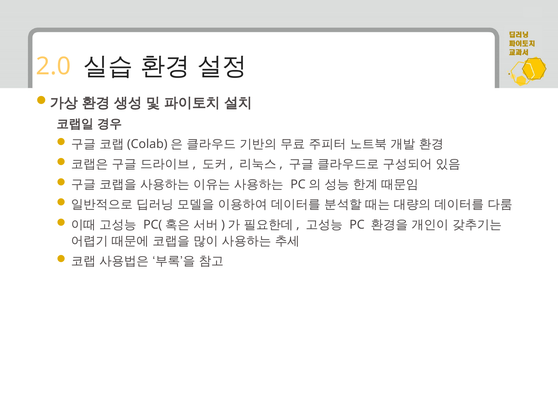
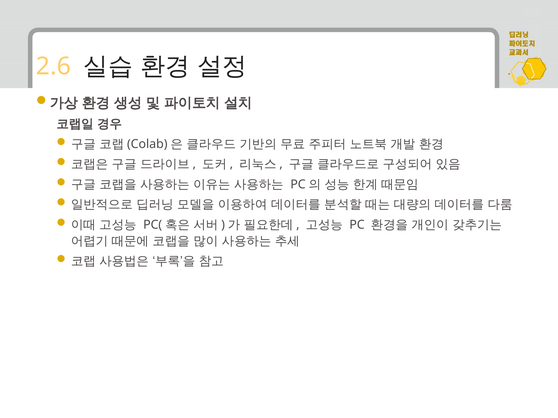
2.0: 2.0 -> 2.6 (53, 66)
